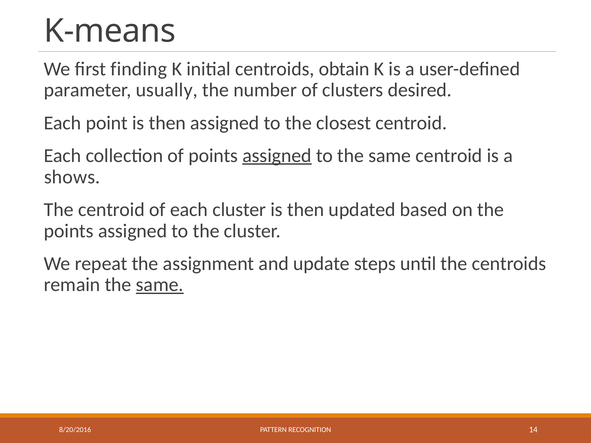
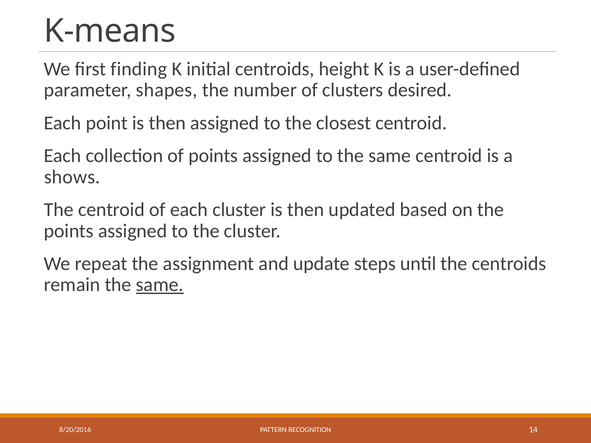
obtain: obtain -> height (344, 69)
usually: usually -> shapes (167, 90)
assigned underline: present -> none (277, 156)
